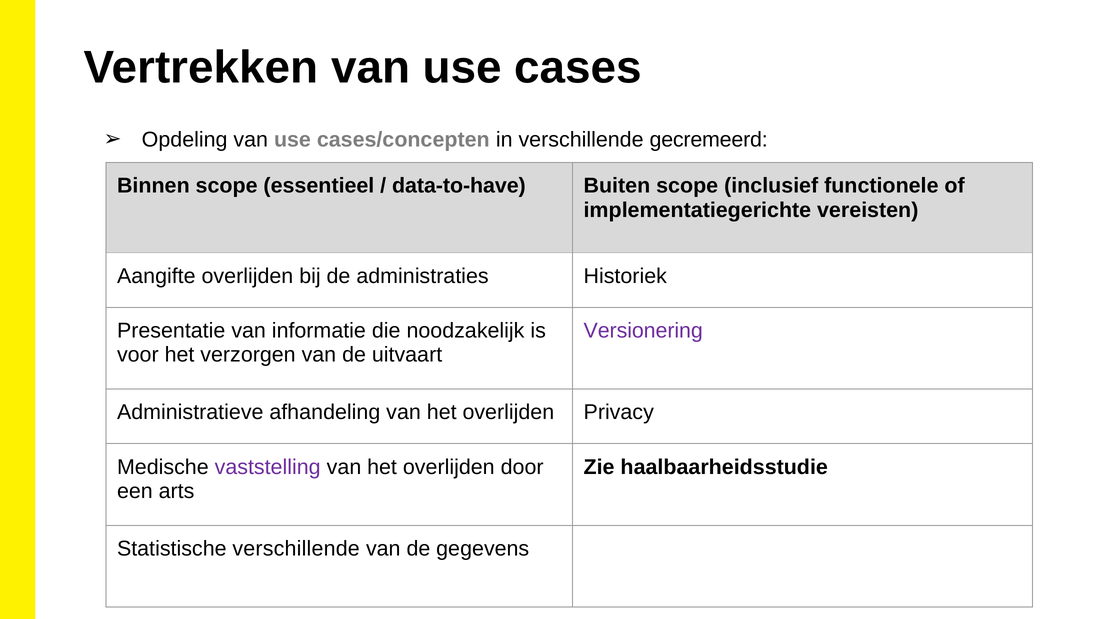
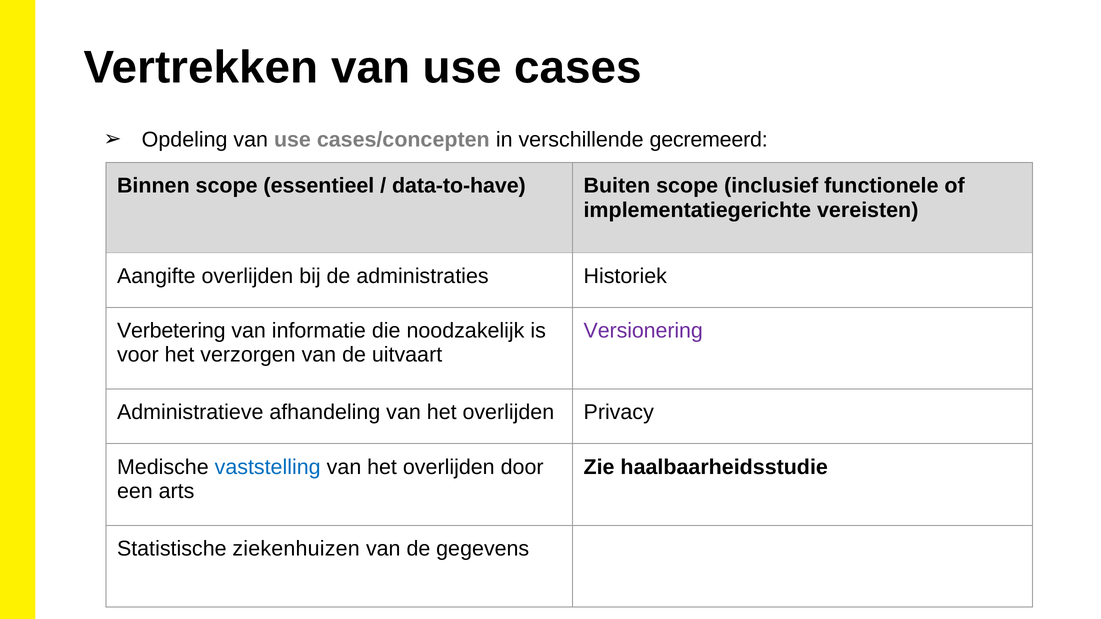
Presentatie: Presentatie -> Verbetering (171, 331)
vaststelling colour: purple -> blue (268, 467)
Statistische verschillende: verschillende -> ziekenhuizen (296, 549)
